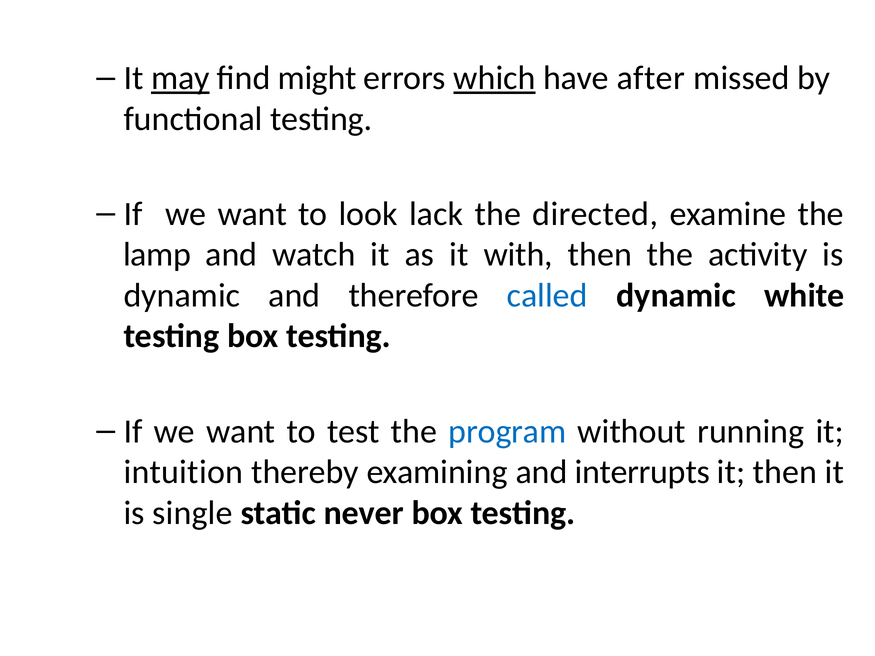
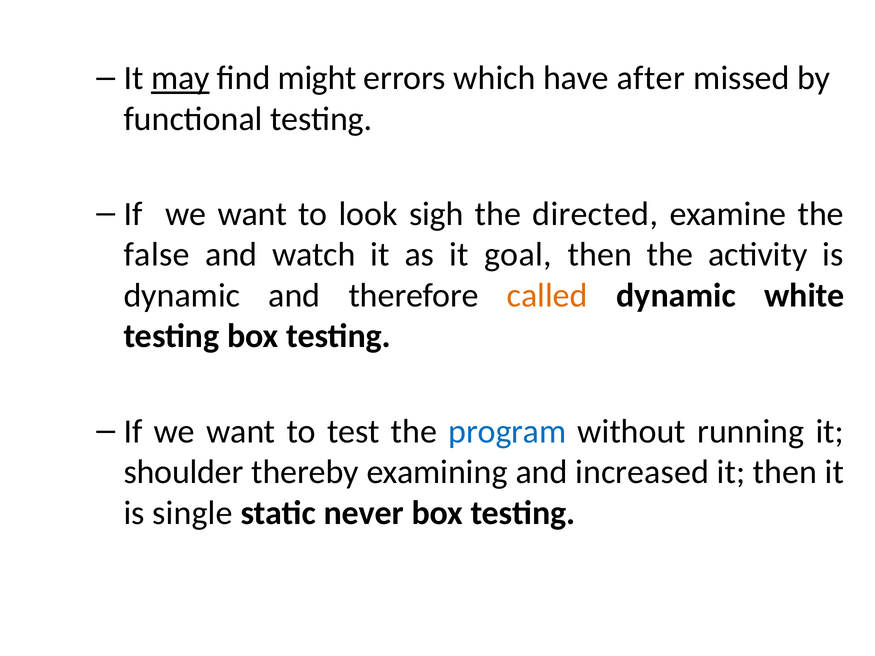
which underline: present -> none (495, 78)
lack: lack -> sigh (436, 214)
lamp: lamp -> false (157, 255)
with: with -> goal (518, 255)
called colour: blue -> orange (547, 296)
intuition: intuition -> shoulder (184, 472)
interrupts: interrupts -> increased (642, 472)
